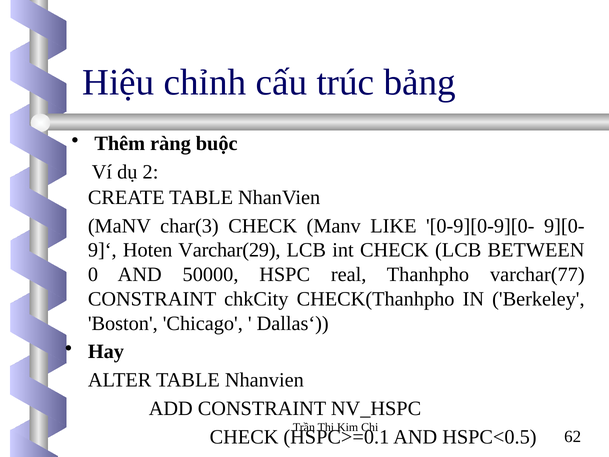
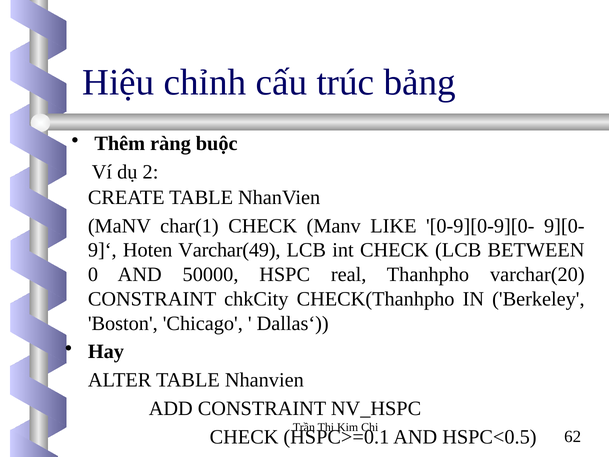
char(3: char(3 -> char(1 (189, 226)
Varchar(29: Varchar(29 -> Varchar(49 (229, 250)
varchar(77: varchar(77 -> varchar(20 (537, 274)
